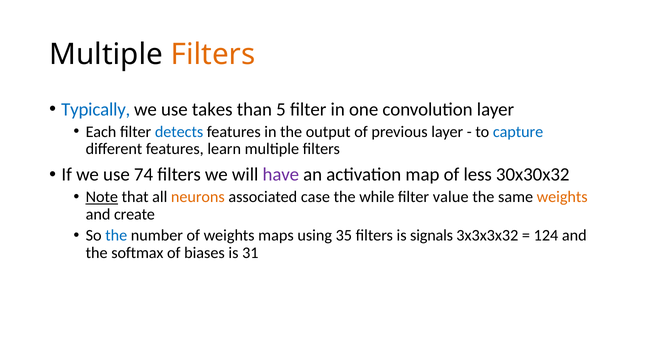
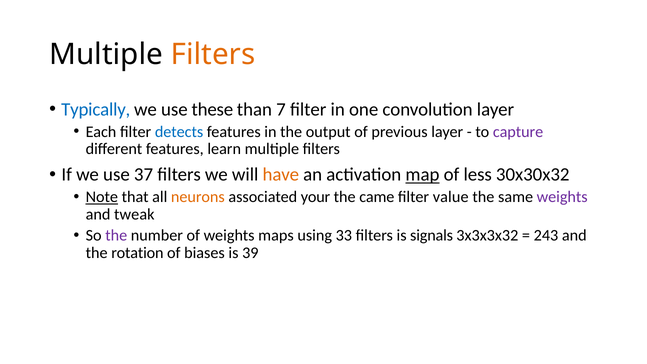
takes: takes -> these (212, 109)
5: 5 -> 7 (281, 109)
capture colour: blue -> purple (518, 132)
74: 74 -> 37 (144, 175)
have colour: purple -> orange (281, 175)
map underline: none -> present (422, 175)
case: case -> your (316, 197)
while: while -> came (377, 197)
weights colour: orange -> purple (562, 197)
create: create -> tweak (134, 214)
the colour: blue -> purple (116, 235)
35: 35 -> 33 (344, 235)
124: 124 -> 243 (546, 235)
softmax: softmax -> rotation (137, 253)
31: 31 -> 39 (250, 253)
